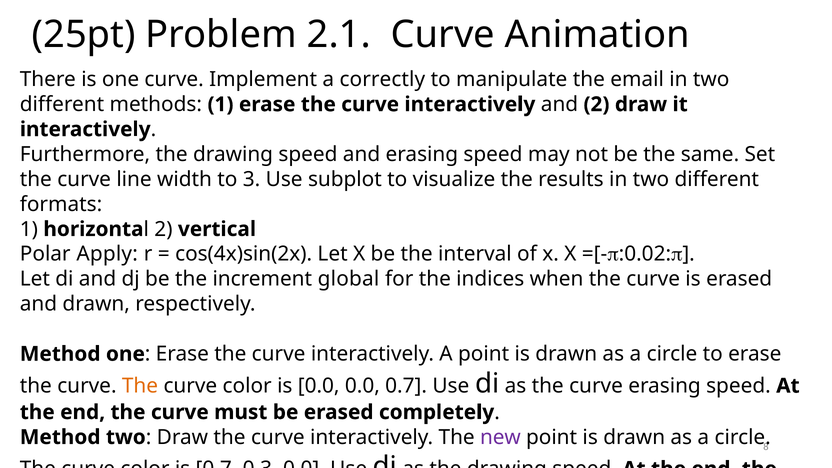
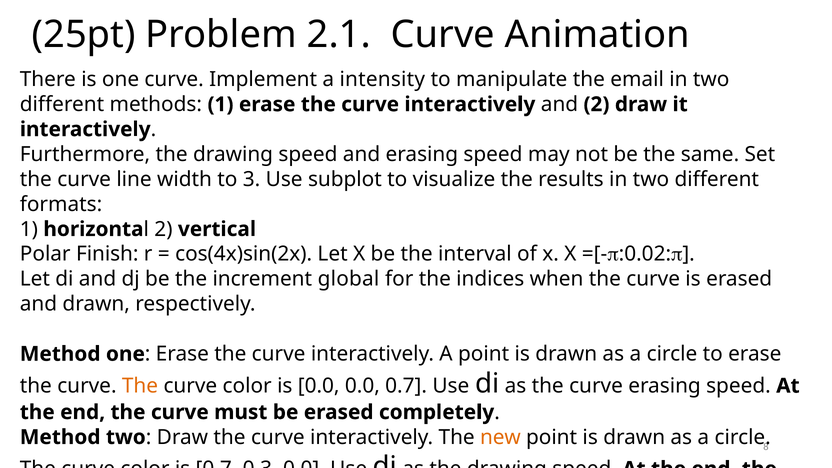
correctly: correctly -> intensity (382, 79)
Apply: Apply -> Finish (107, 254)
new colour: purple -> orange (500, 437)
